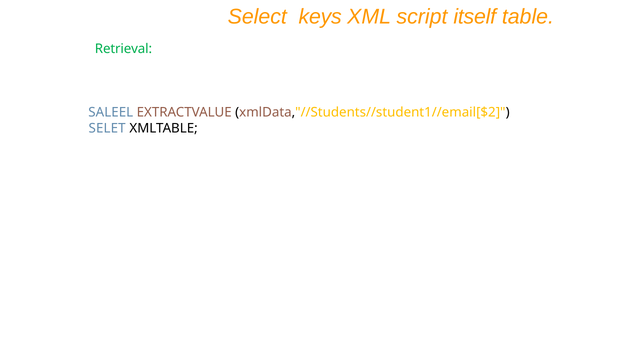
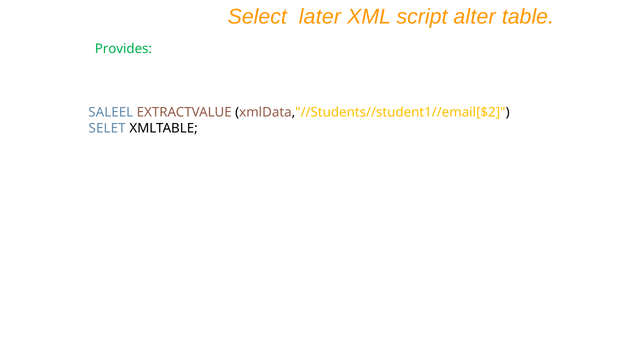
keys: keys -> later (320, 17)
itself: itself -> alter (475, 17)
Retrieval: Retrieval -> Provides (123, 49)
